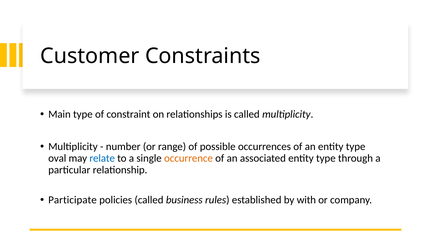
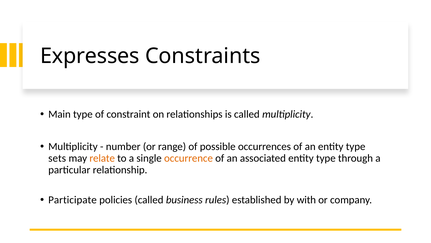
Customer: Customer -> Expresses (90, 56)
oval: oval -> sets (57, 158)
relate colour: blue -> orange (102, 158)
